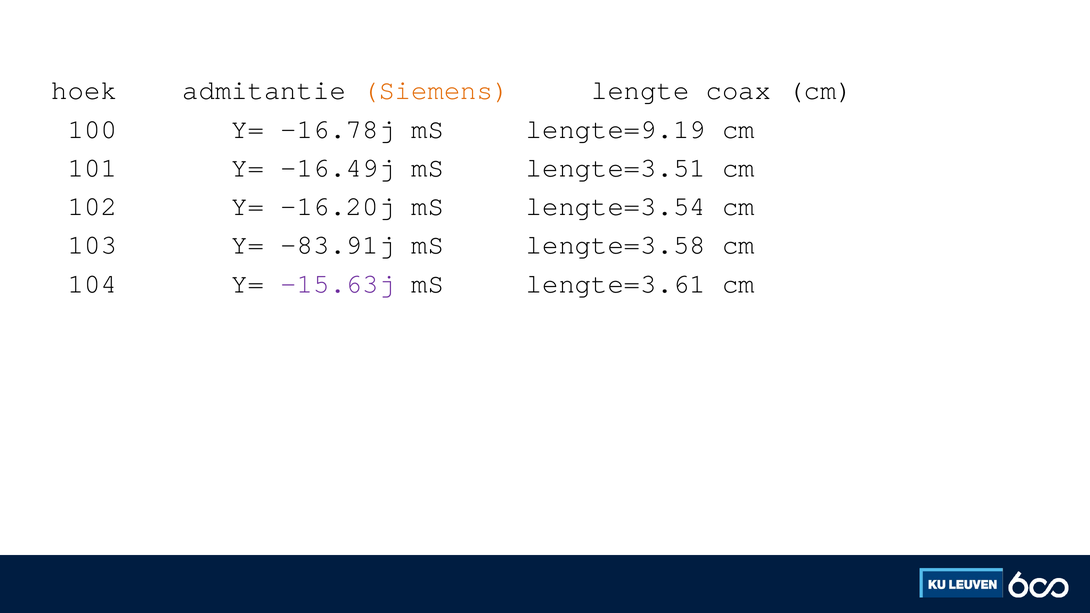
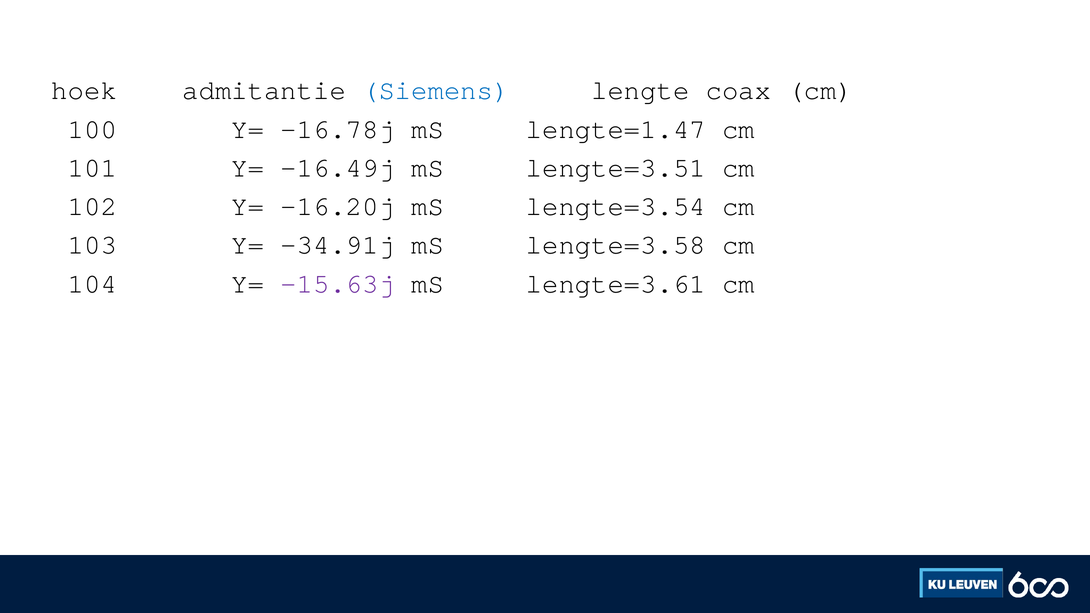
Siemens colour: orange -> blue (436, 90)
lengte=9.19: lengte=9.19 -> lengte=1.47 (616, 129)
-83.91j: -83.91j -> -34.91j (338, 245)
